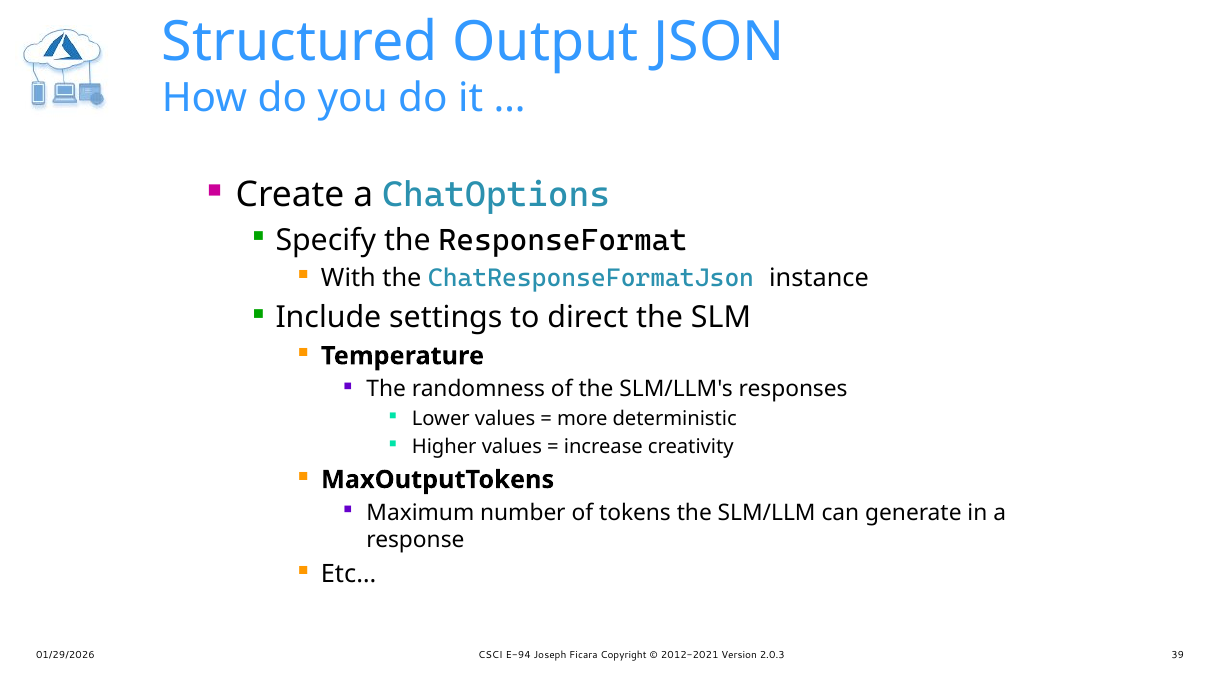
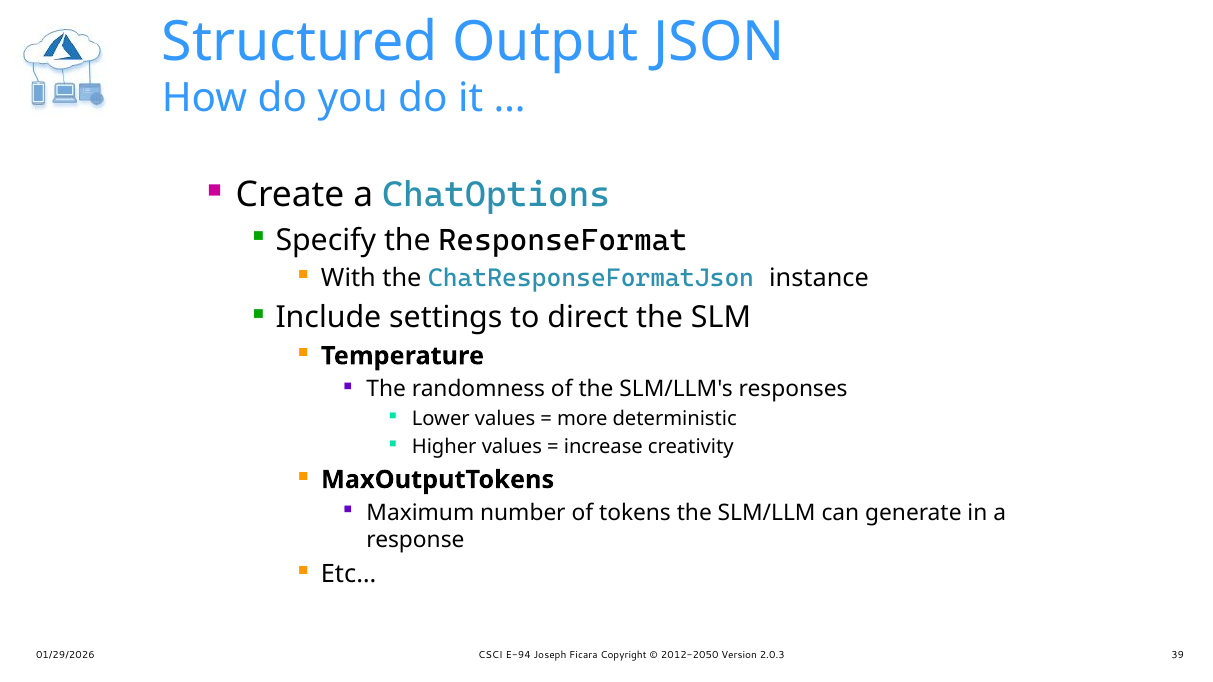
2012-2021: 2012-2021 -> 2012-2050 (690, 655)
